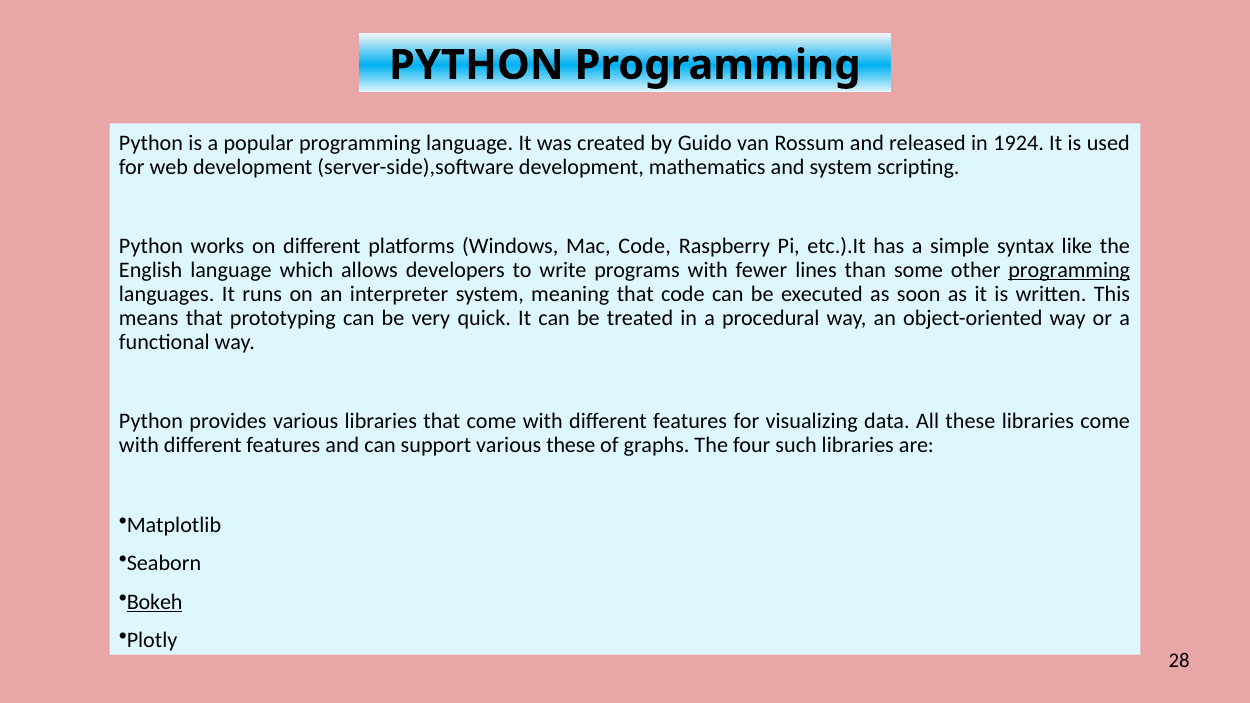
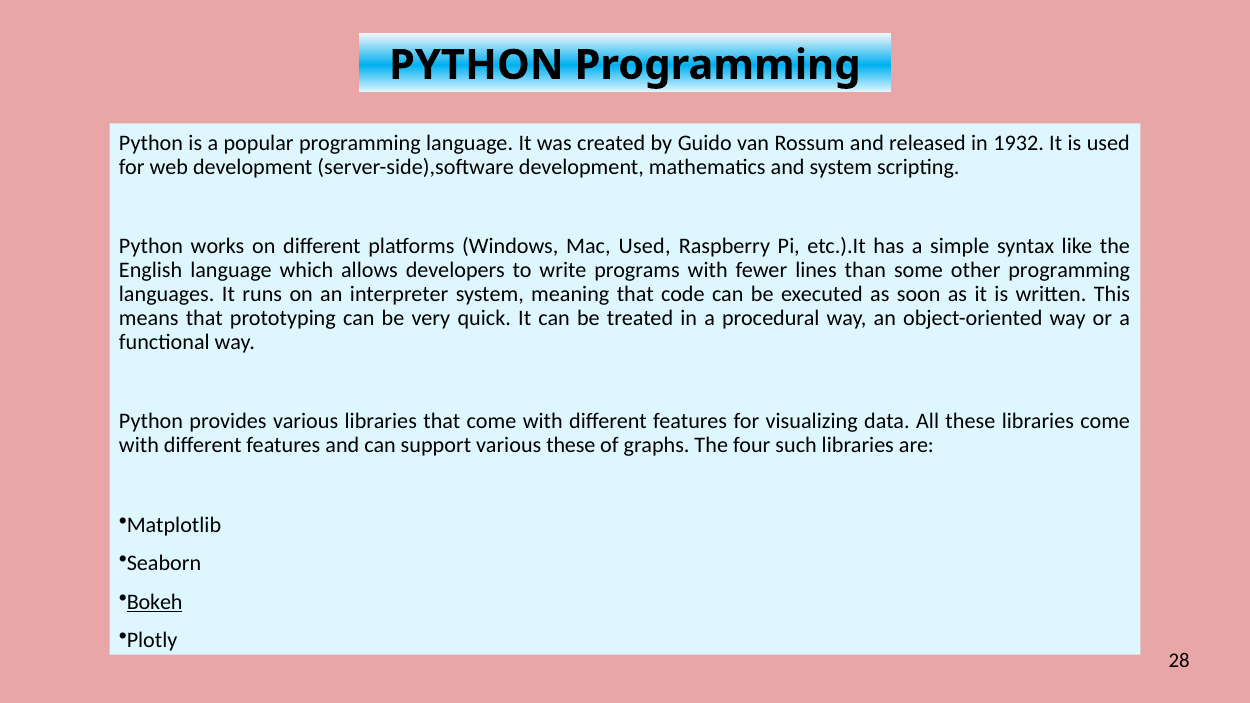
1924: 1924 -> 1932 (1019, 143)
Mac Code: Code -> Used (645, 246)
programming underline: present -> none (1069, 270)
